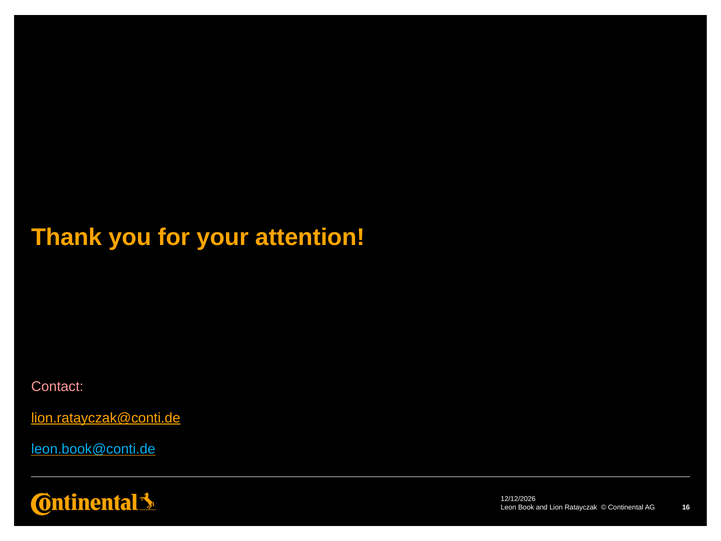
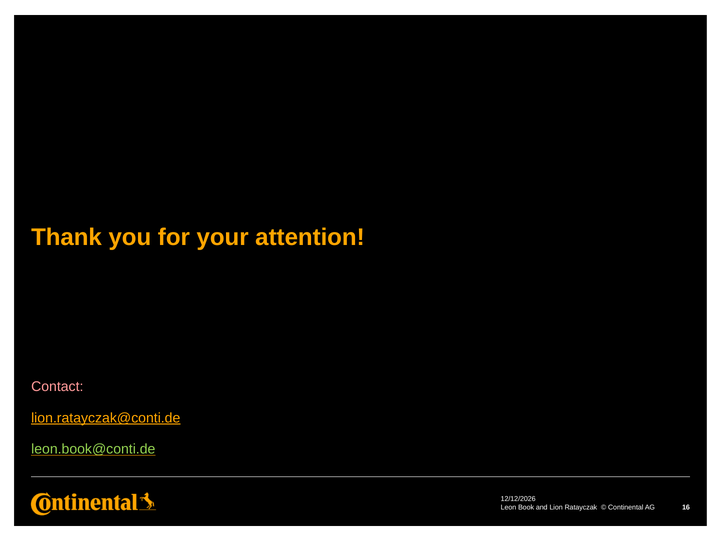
leon.book@conti.de colour: light blue -> light green (93, 449)
